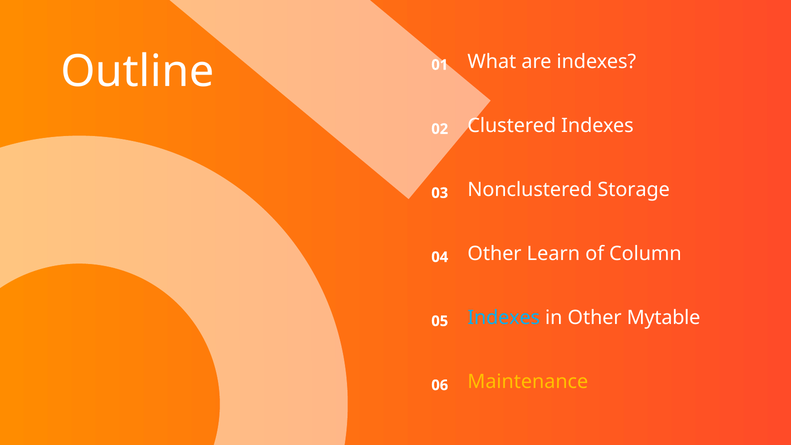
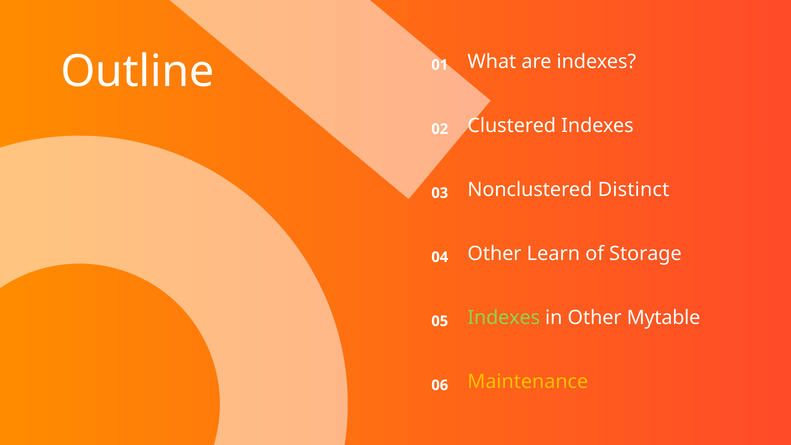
Storage: Storage -> Distinct (634, 190)
Column: Column -> Storage (645, 254)
Indexes colour: light blue -> light green (504, 318)
